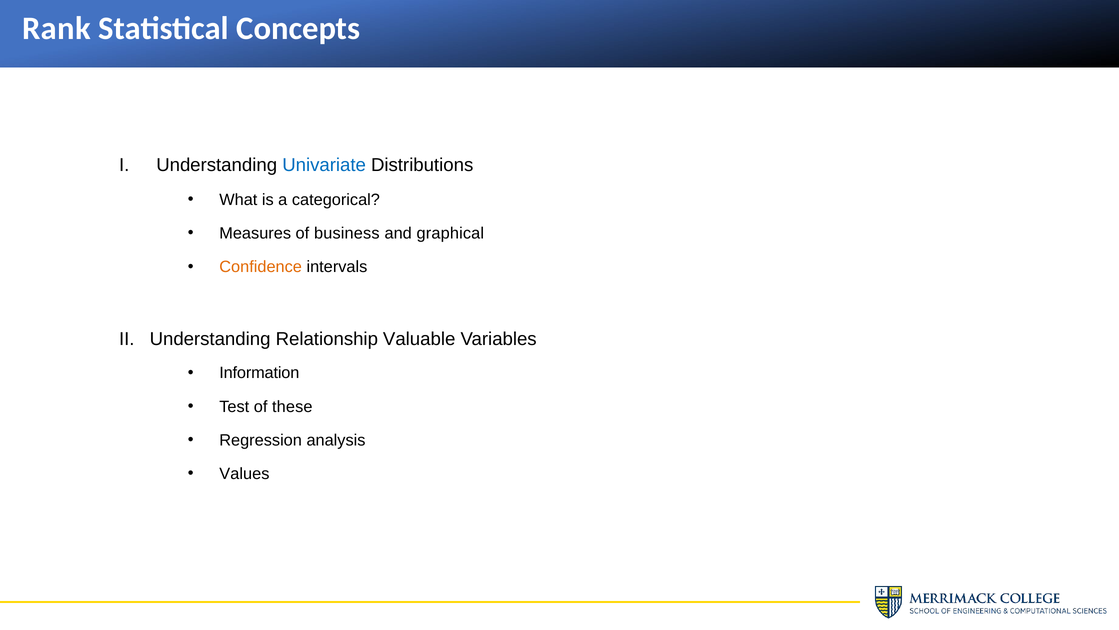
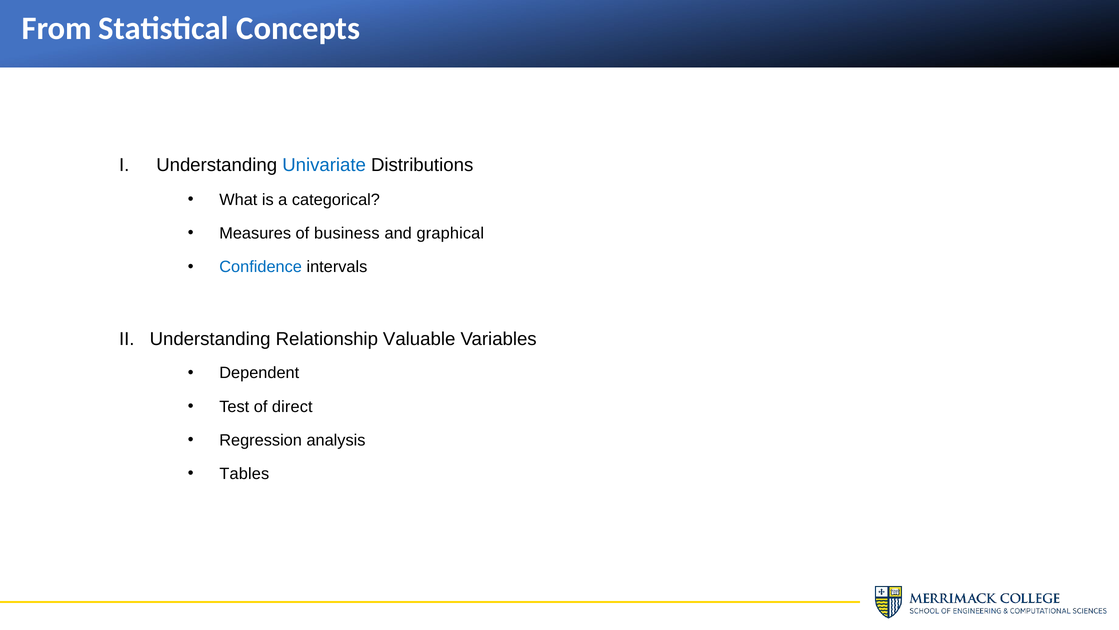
Rank: Rank -> From (57, 28)
Confidence colour: orange -> blue (261, 267)
Information: Information -> Dependent (259, 373)
these: these -> direct (292, 406)
Values: Values -> Tables (244, 473)
